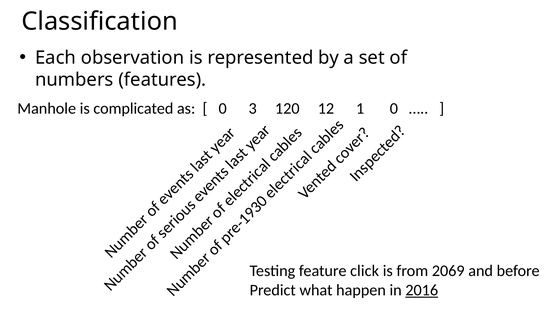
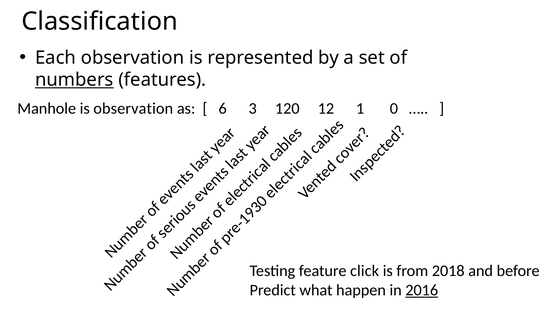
numbers underline: none -> present (74, 80)
is complicated: complicated -> observation (133, 109)
0: 0 -> 6 (223, 109)
2069: 2069 -> 2018 (448, 271)
